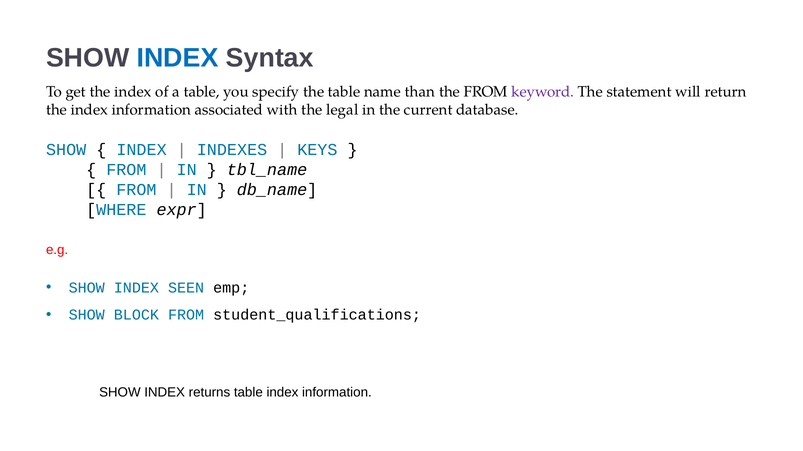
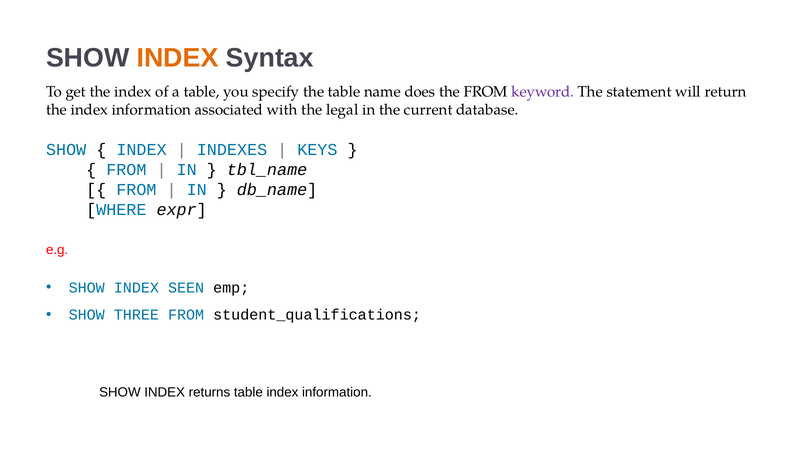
INDEX colour: blue -> orange (178, 58)
than: than -> does (420, 92)
BLOCK: BLOCK -> THREE (136, 315)
